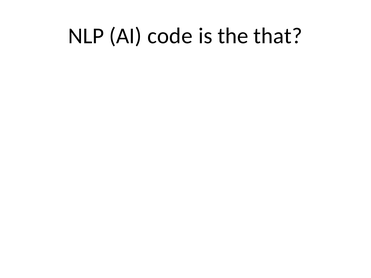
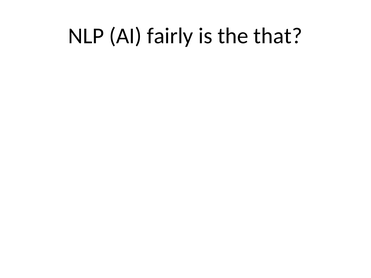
code: code -> fairly (170, 36)
